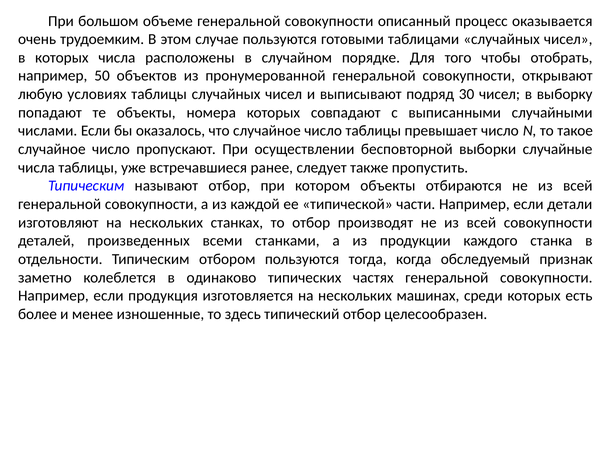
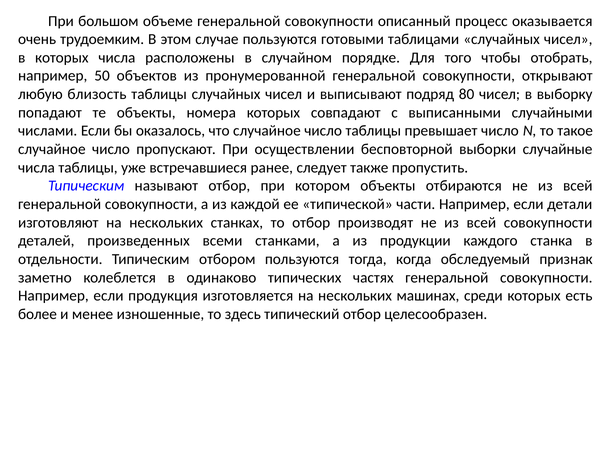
условиях: условиях -> близость (97, 94)
30: 30 -> 80 (467, 94)
